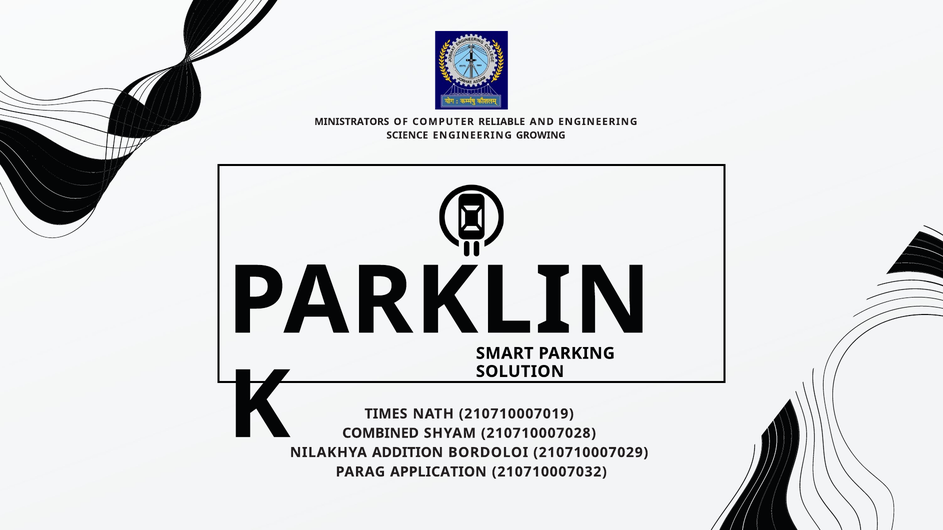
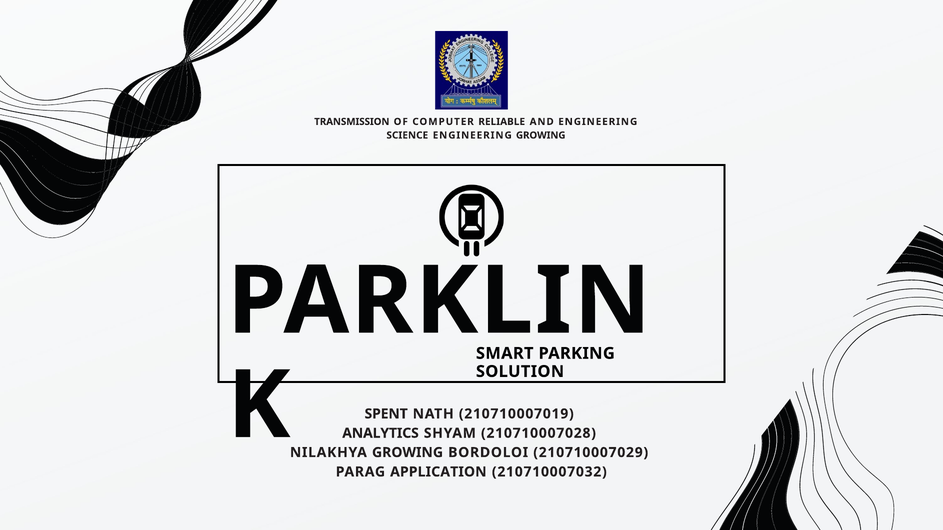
MINISTRATORS: MINISTRATORS -> TRANSMISSION (352, 122)
TIMES: TIMES -> SPENT (386, 414)
COMBINED: COMBINED -> ANALYTICS (381, 433)
NILAKHYA ADDITION: ADDITION -> GROWING (408, 453)
